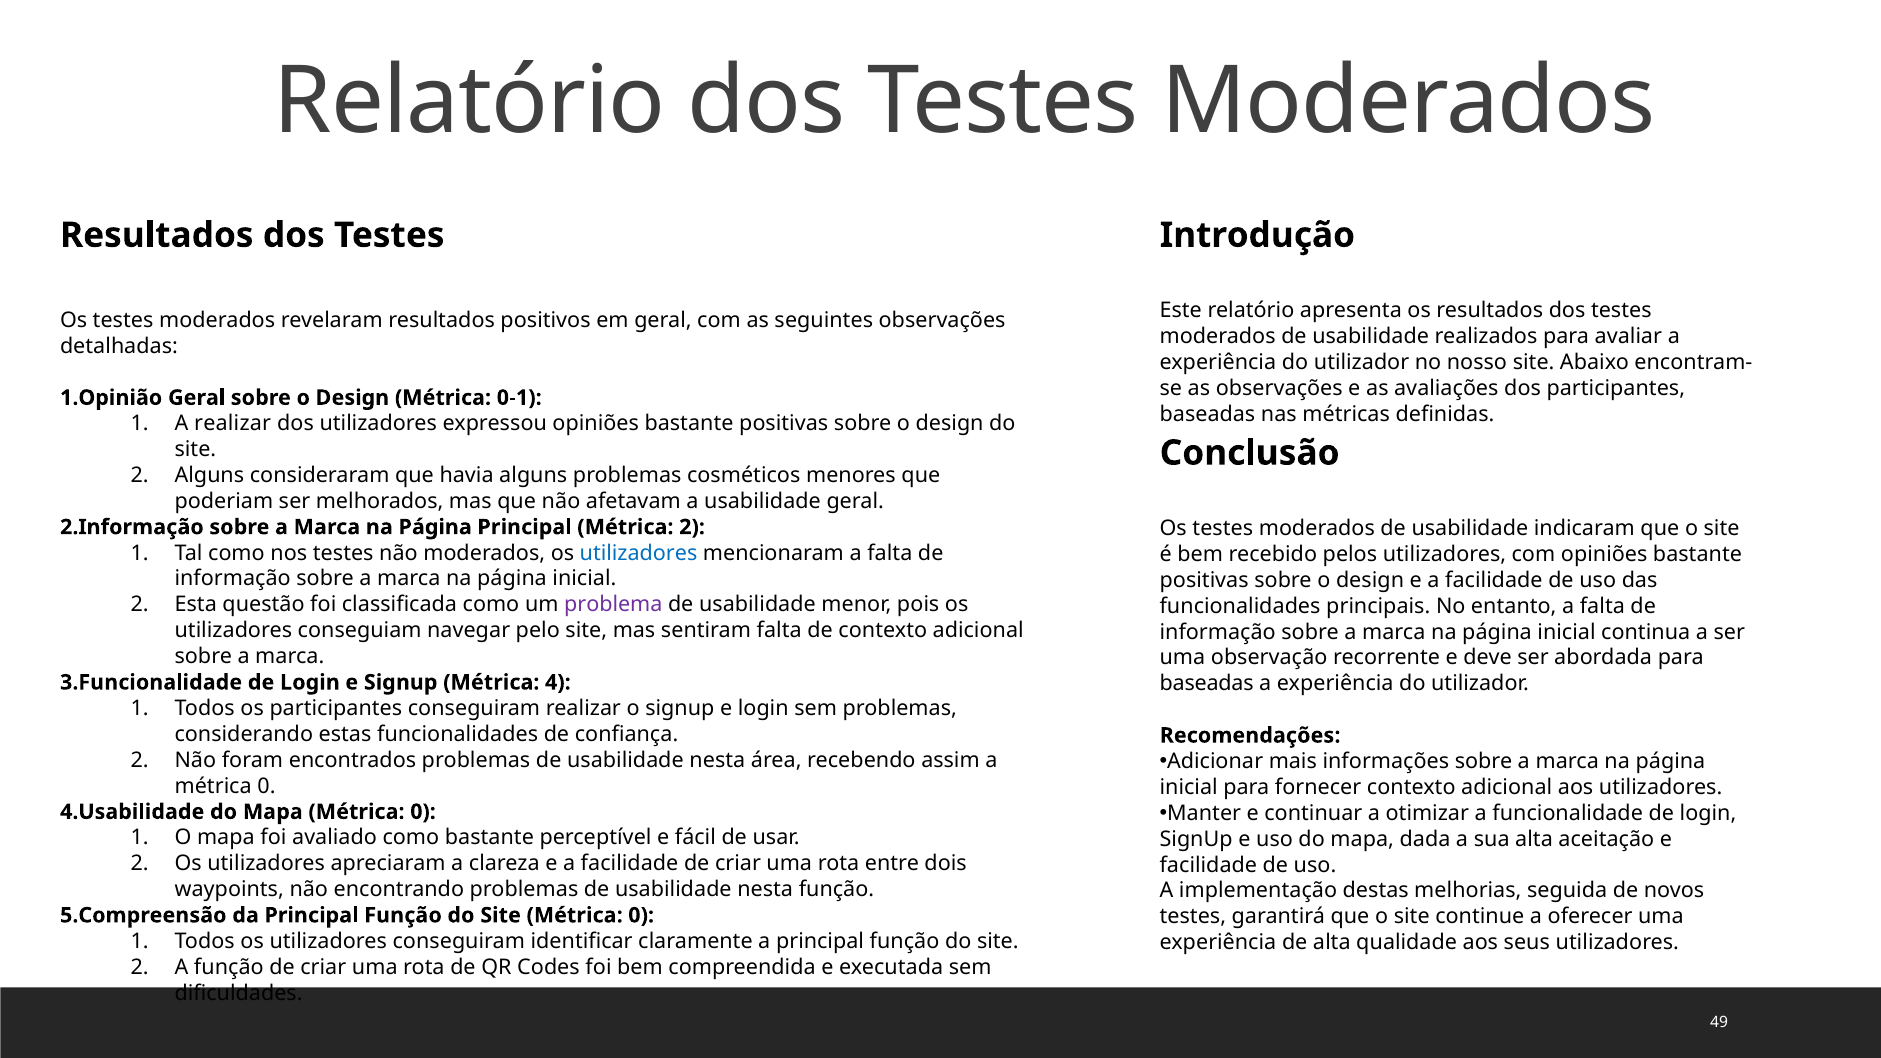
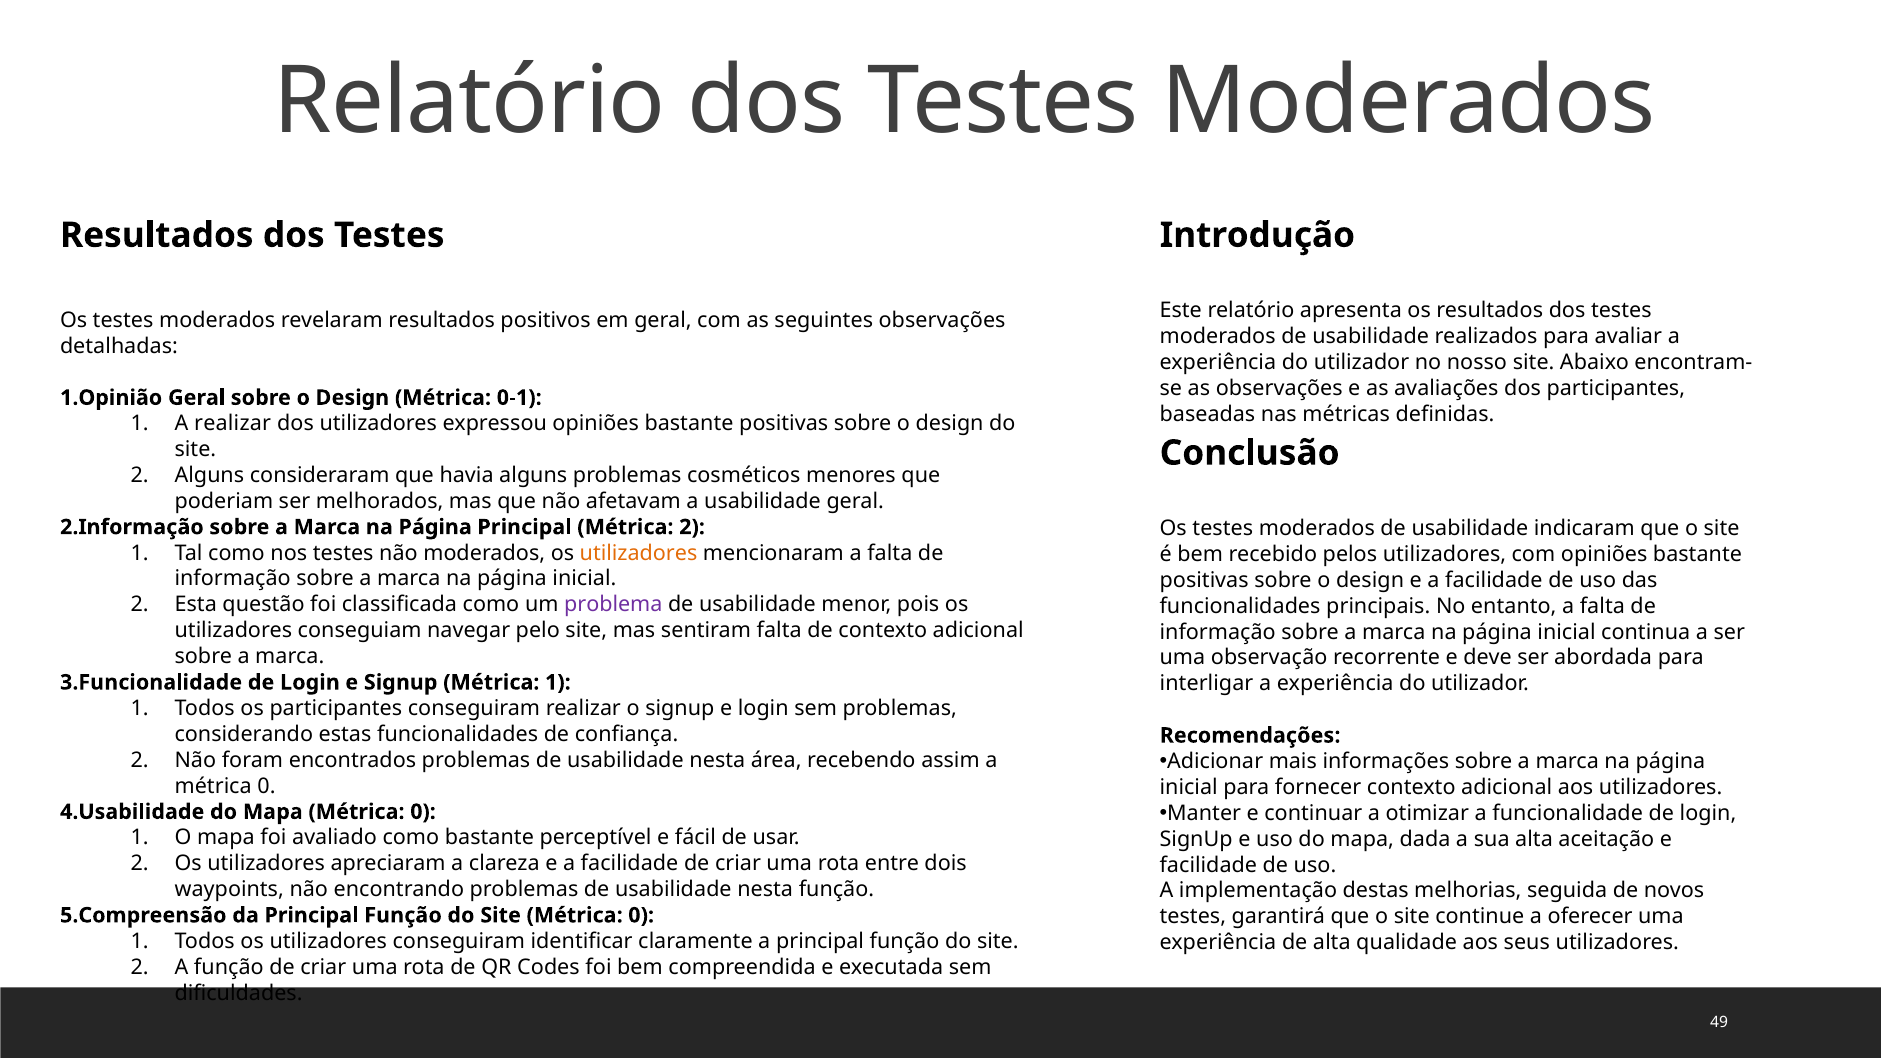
utilizadores colour: blue -> orange (639, 553)
baseadas: baseadas -> interligar (1207, 684)
Métrica 4: 4 -> 1 (558, 682)
